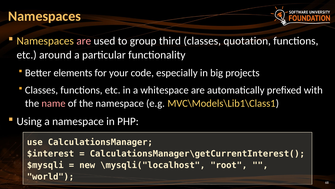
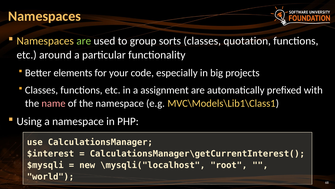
are colour: pink -> light green (84, 41)
third: third -> sorts (170, 41)
whitespace: whitespace -> assignment (165, 90)
